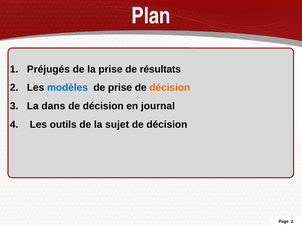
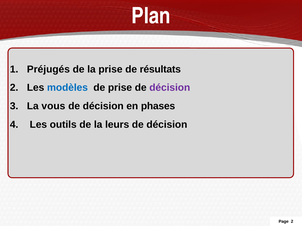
décision colour: orange -> purple (170, 88)
dans: dans -> vous (53, 106)
journal: journal -> phases (158, 106)
sujet: sujet -> leurs (117, 125)
